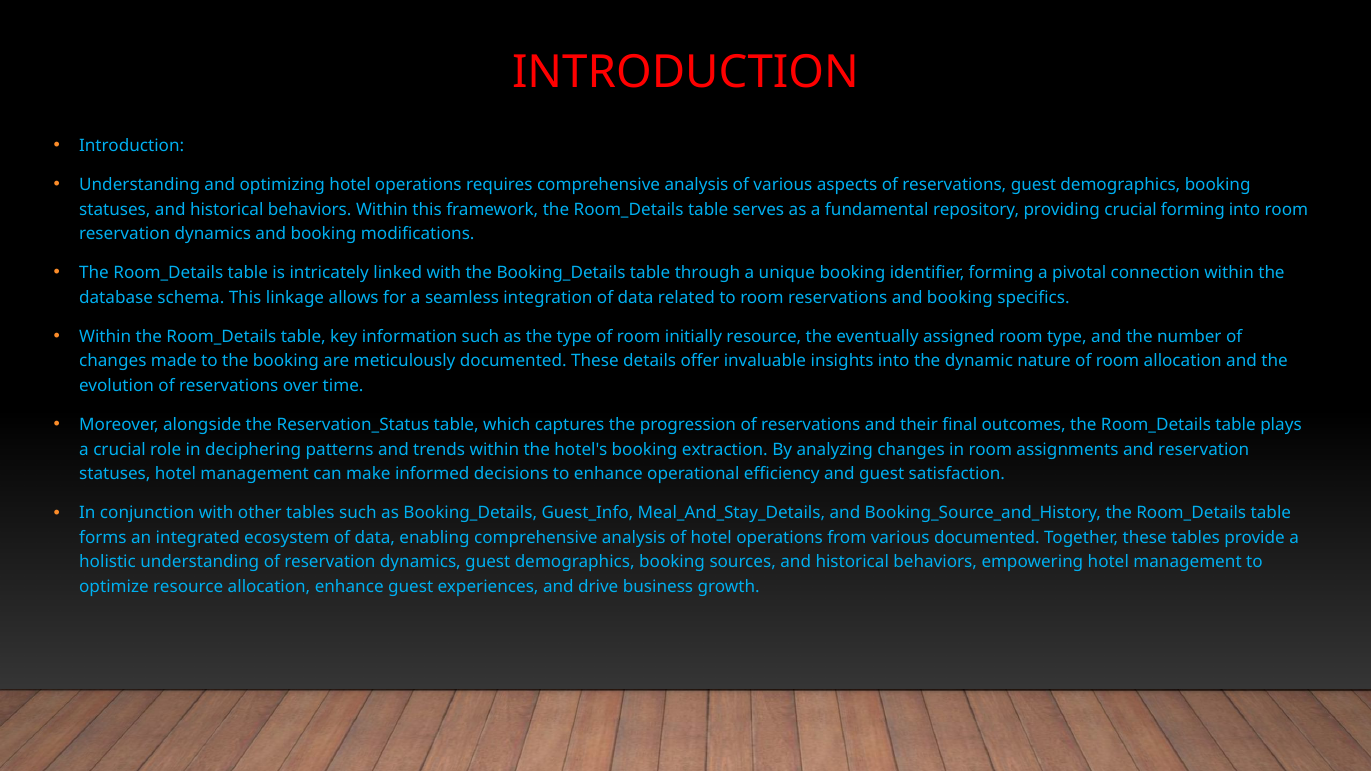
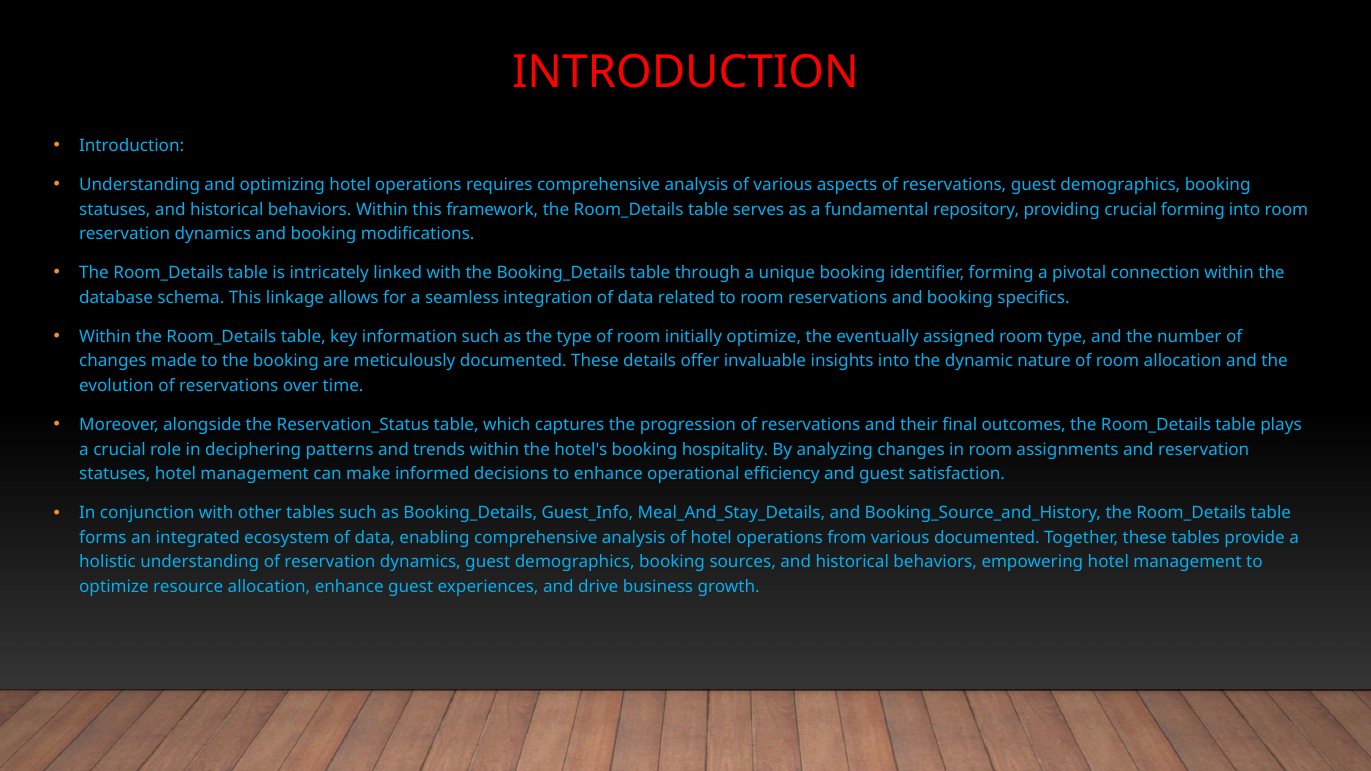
initially resource: resource -> optimize (764, 337)
extraction: extraction -> hospitality (725, 450)
